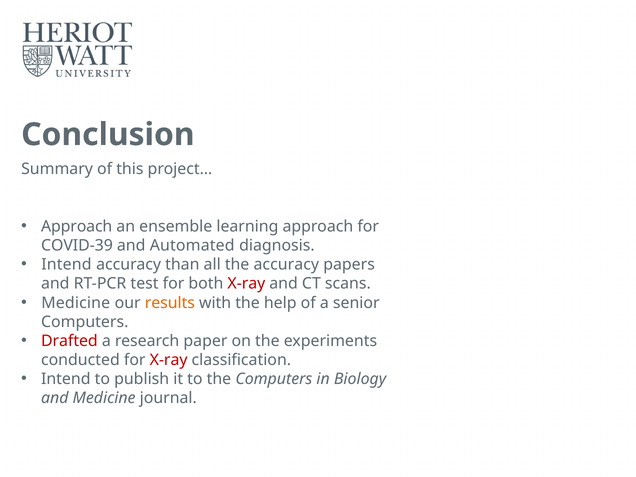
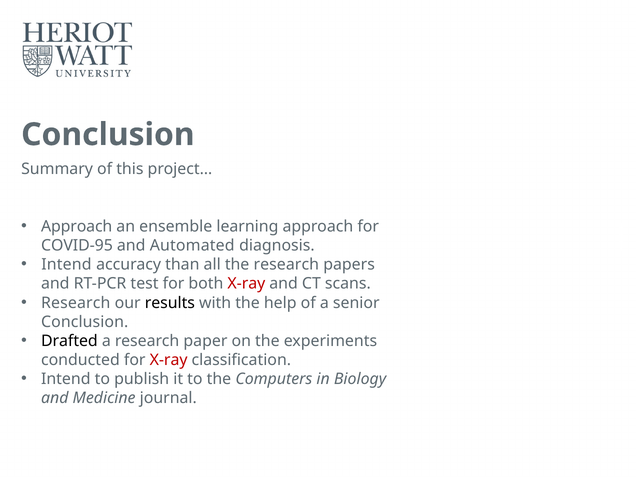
COVID-39: COVID-39 -> COVID-95 (77, 246)
the accuracy: accuracy -> research (286, 265)
Medicine: Medicine -> Research (76, 303)
results colour: orange -> black (170, 303)
Computers: Computers -> Conclusion (85, 322)
Drafted colour: red -> black (69, 341)
